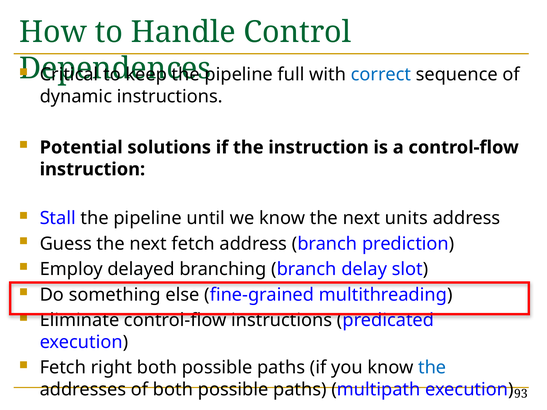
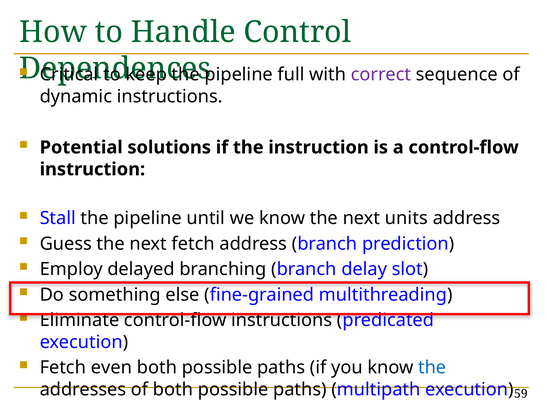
correct colour: blue -> purple (381, 75)
right: right -> even (111, 368)
93: 93 -> 59 (521, 394)
